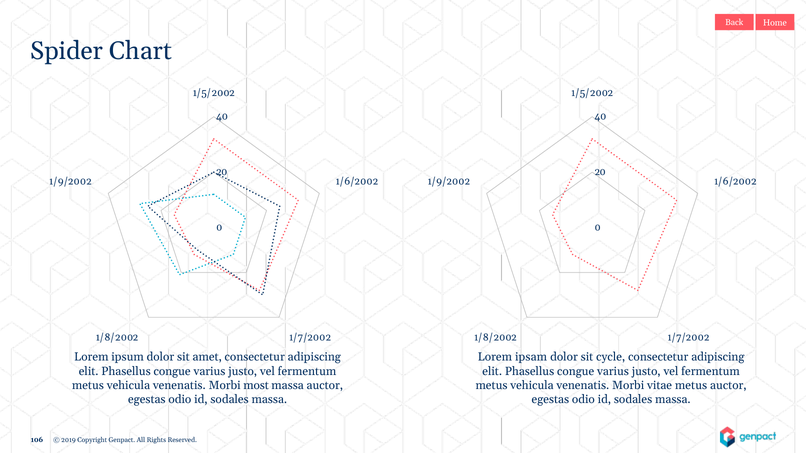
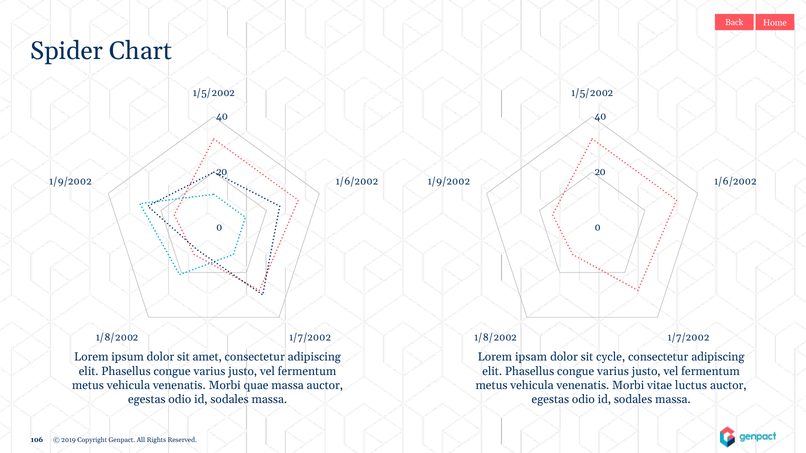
most: most -> quae (256, 386)
vitae metus: metus -> luctus (691, 386)
